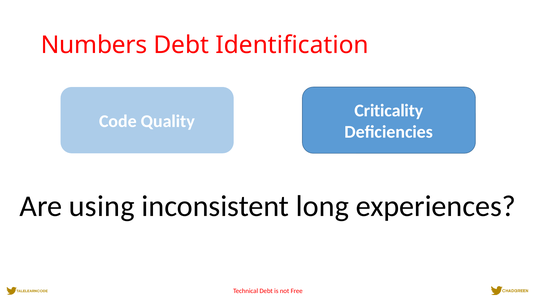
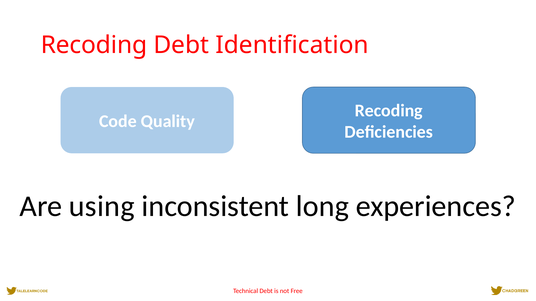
Numbers: Numbers -> Recoding (94, 45)
Criticality: Criticality -> Recoding (389, 111)
